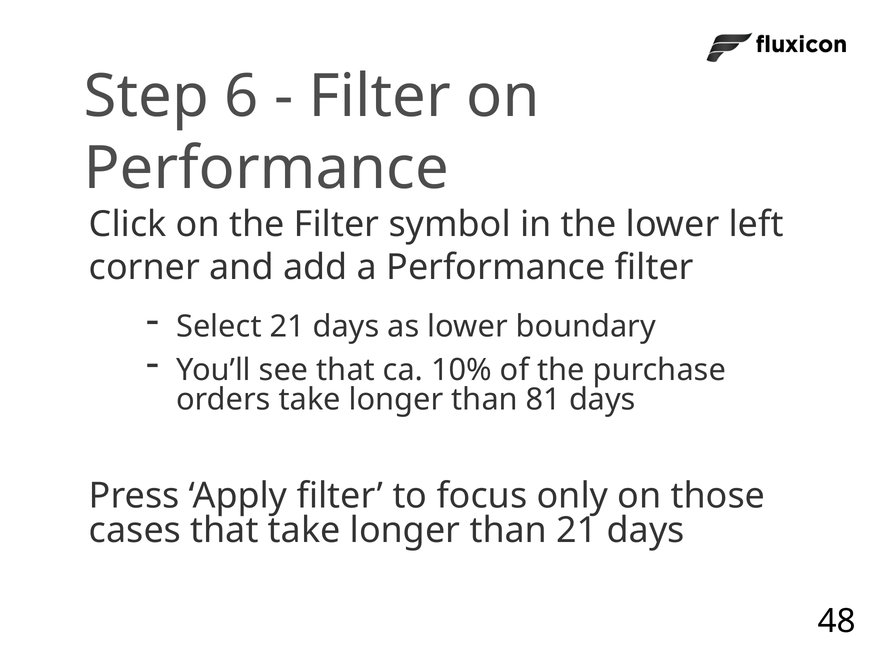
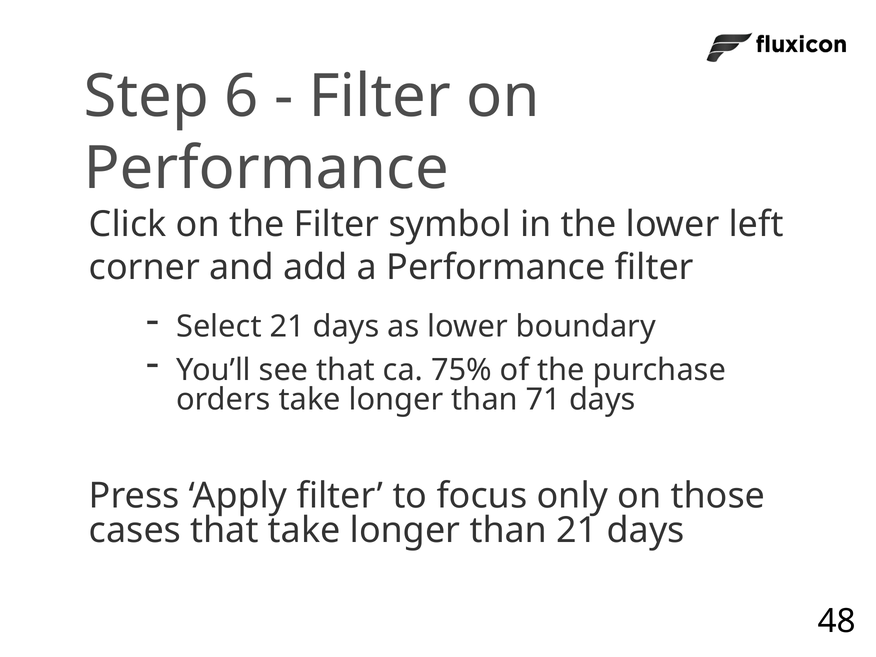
10%: 10% -> 75% (462, 370)
81: 81 -> 71 (543, 400)
